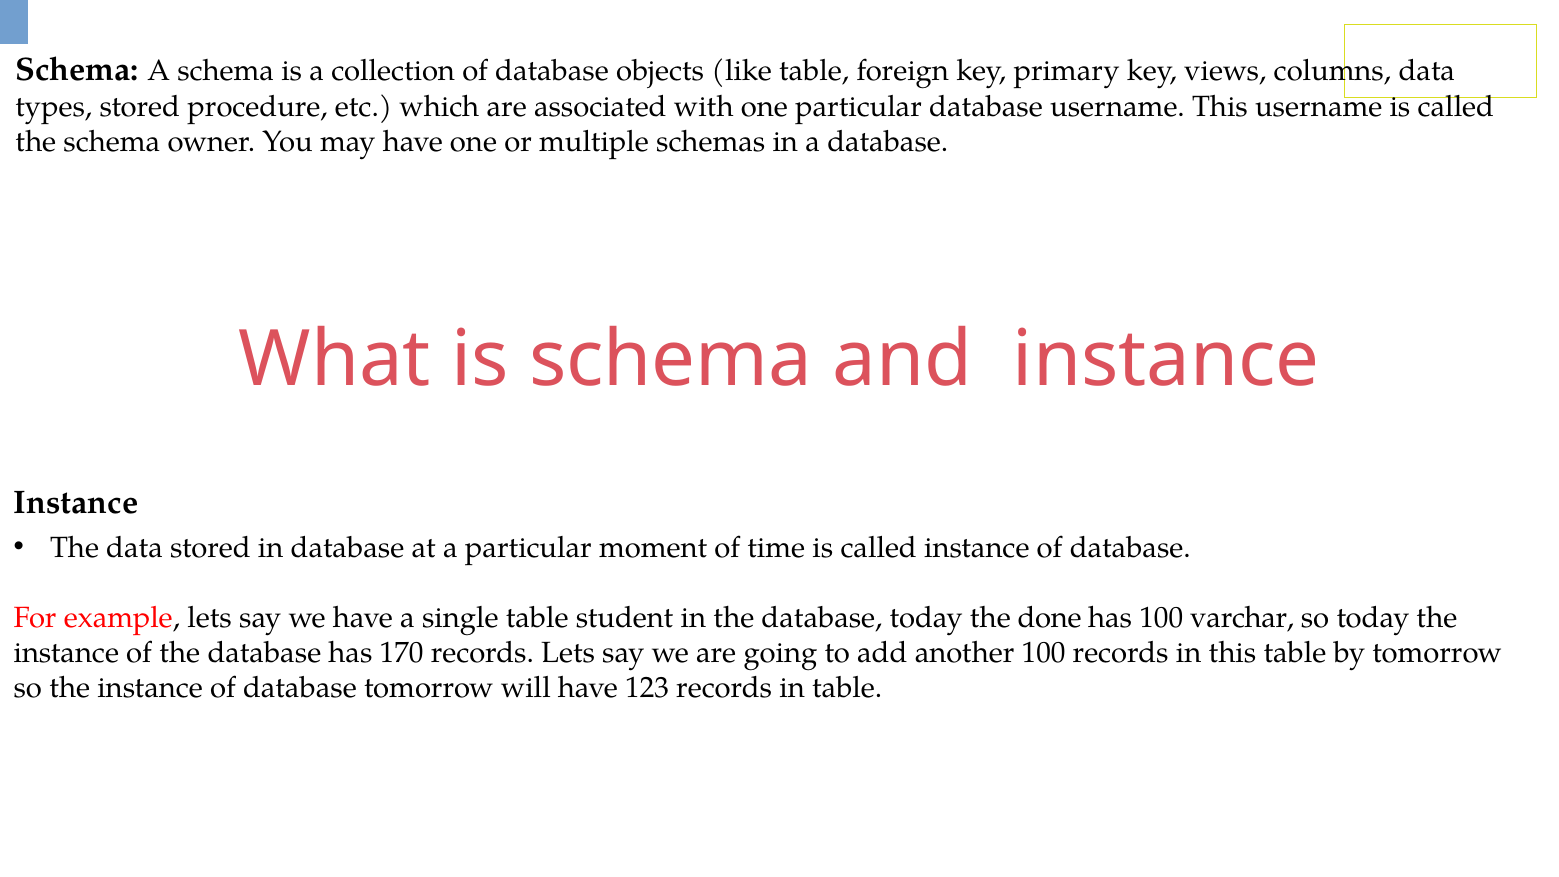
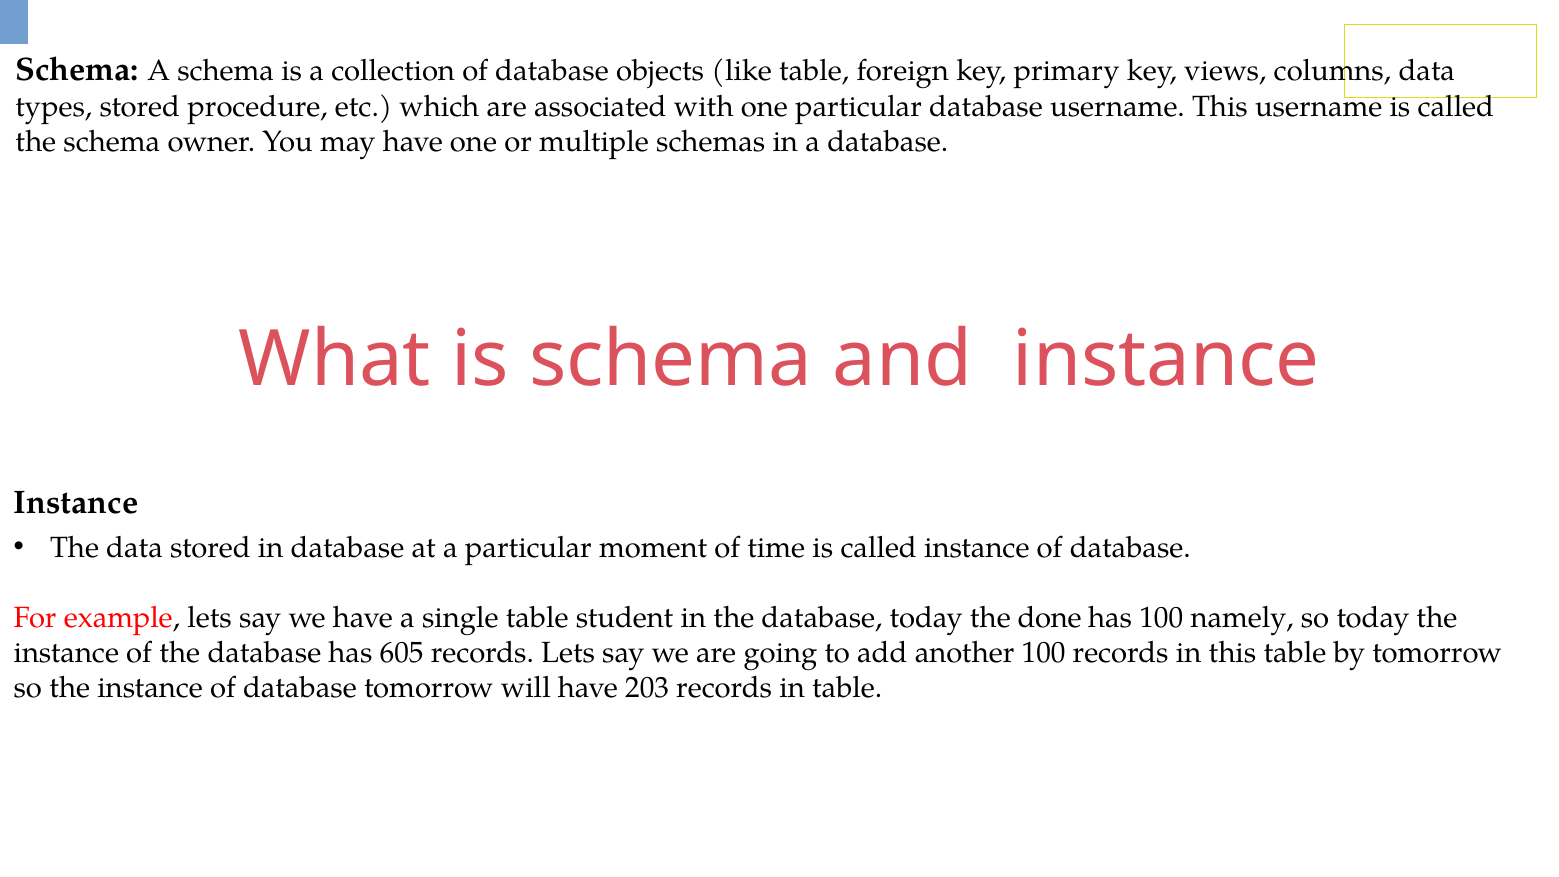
varchar: varchar -> namely (1242, 618)
170: 170 -> 605 (402, 653)
123: 123 -> 203 (647, 688)
